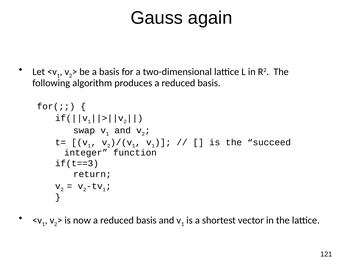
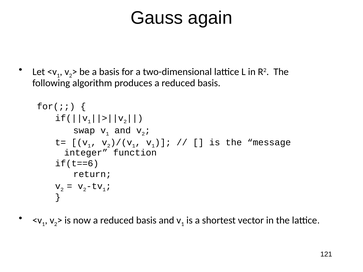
succeed: succeed -> message (269, 143)
if(t==3: if(t==3 -> if(t==6 (77, 163)
